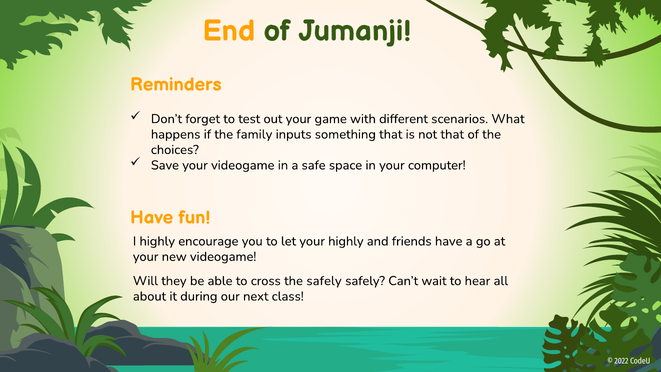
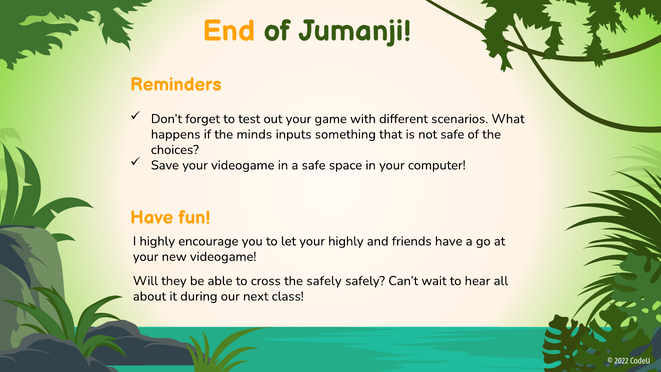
family: family -> minds (254, 134)
not that: that -> safe (452, 134)
